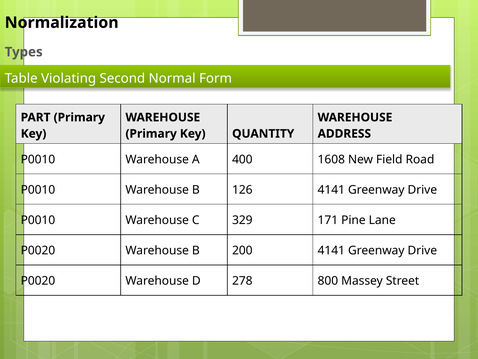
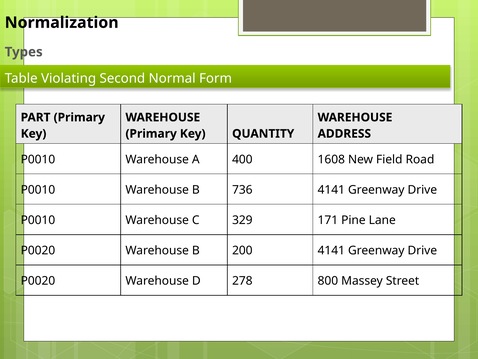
126: 126 -> 736 (242, 189)
